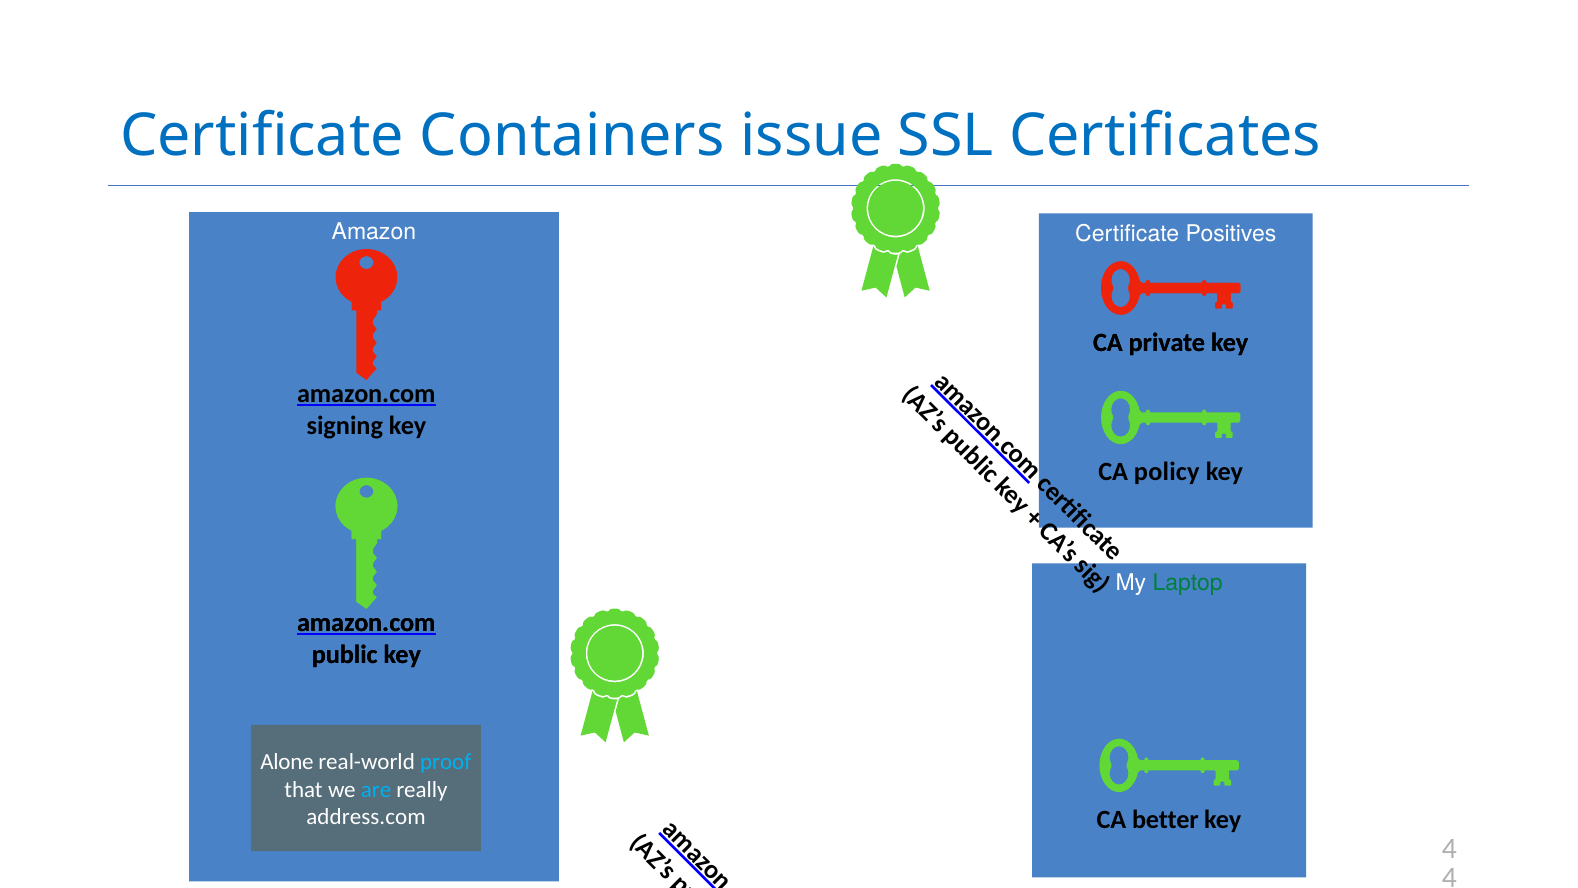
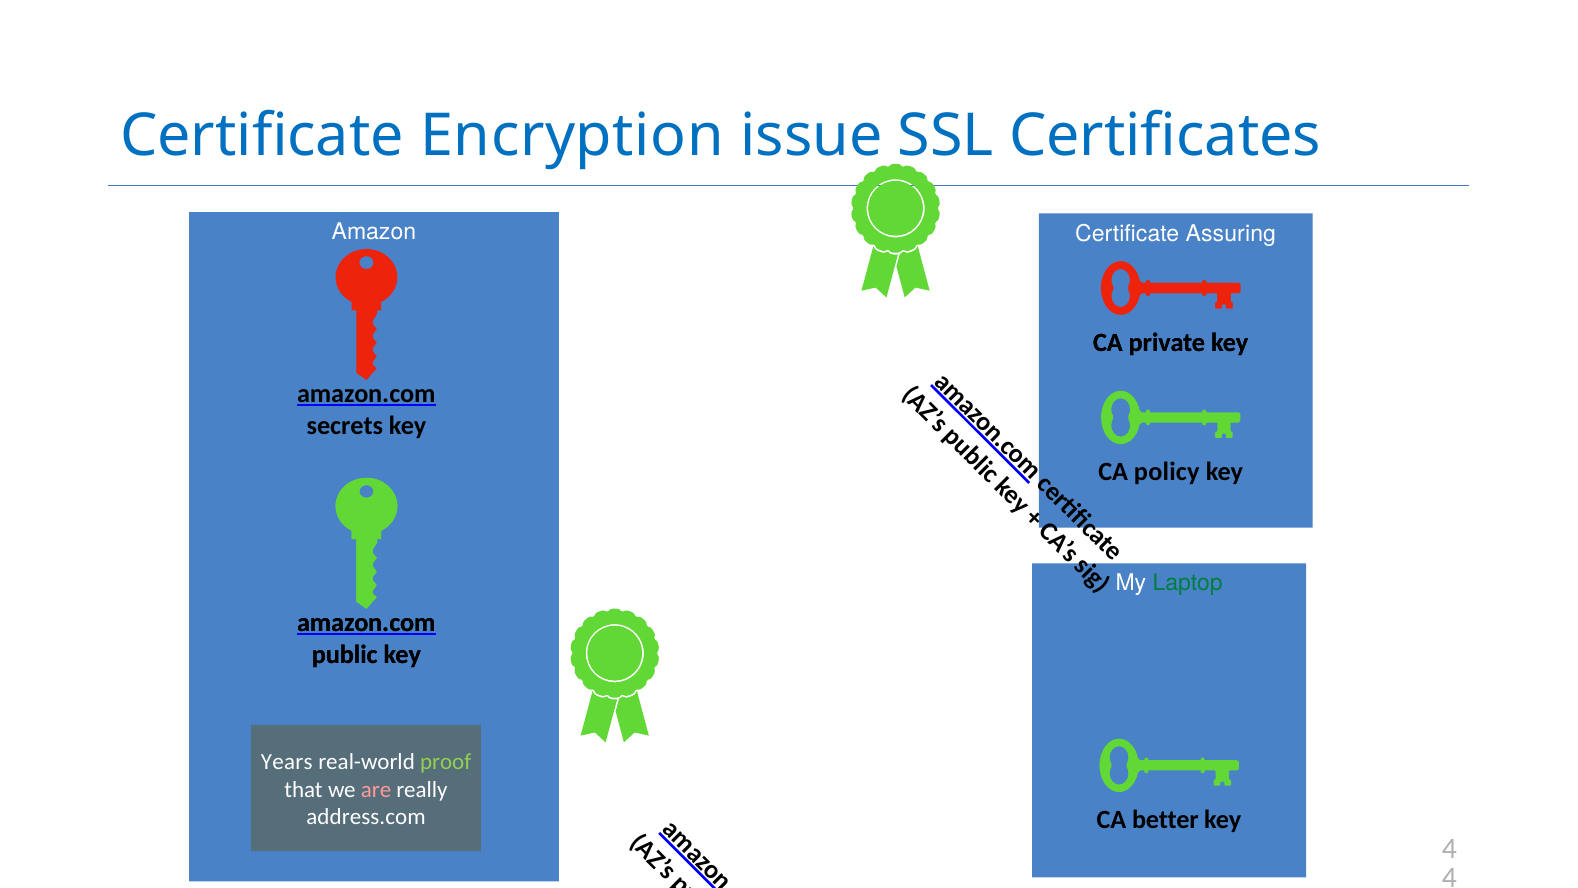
Containers: Containers -> Encryption (572, 136)
Positives: Positives -> Assuring (1231, 233)
signing: signing -> secrets (345, 426)
Alone: Alone -> Years (287, 762)
proof colour: light blue -> light green (446, 762)
are colour: light blue -> pink (376, 789)
